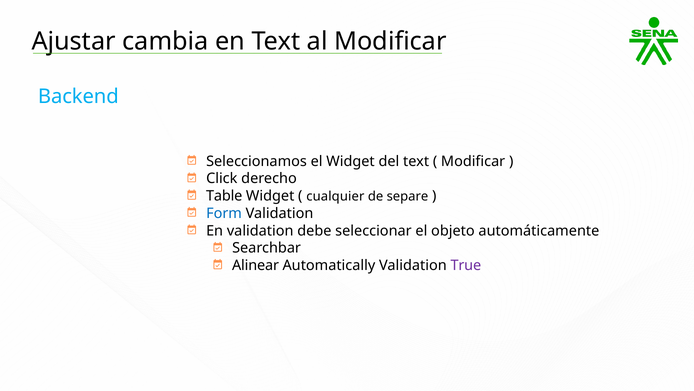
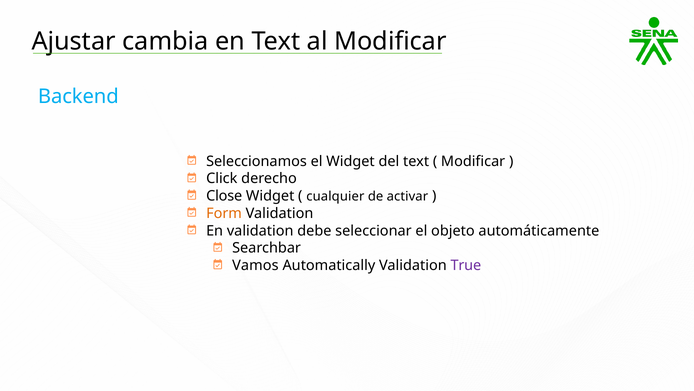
Table: Table -> Close (224, 196)
separe: separe -> activar (407, 196)
Form colour: blue -> orange (224, 213)
Alinear: Alinear -> Vamos (255, 265)
